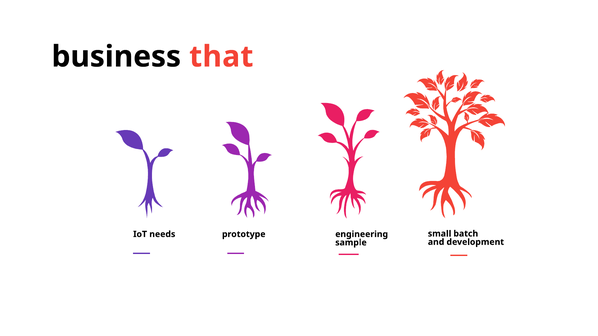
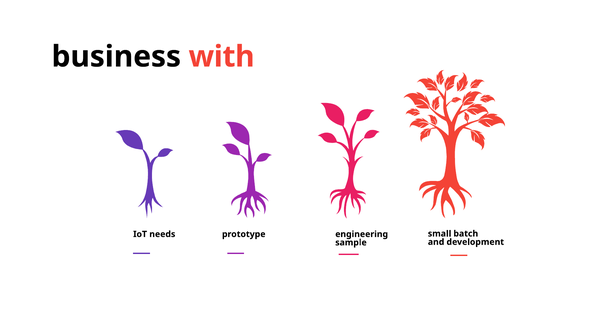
that: that -> with (222, 57)
